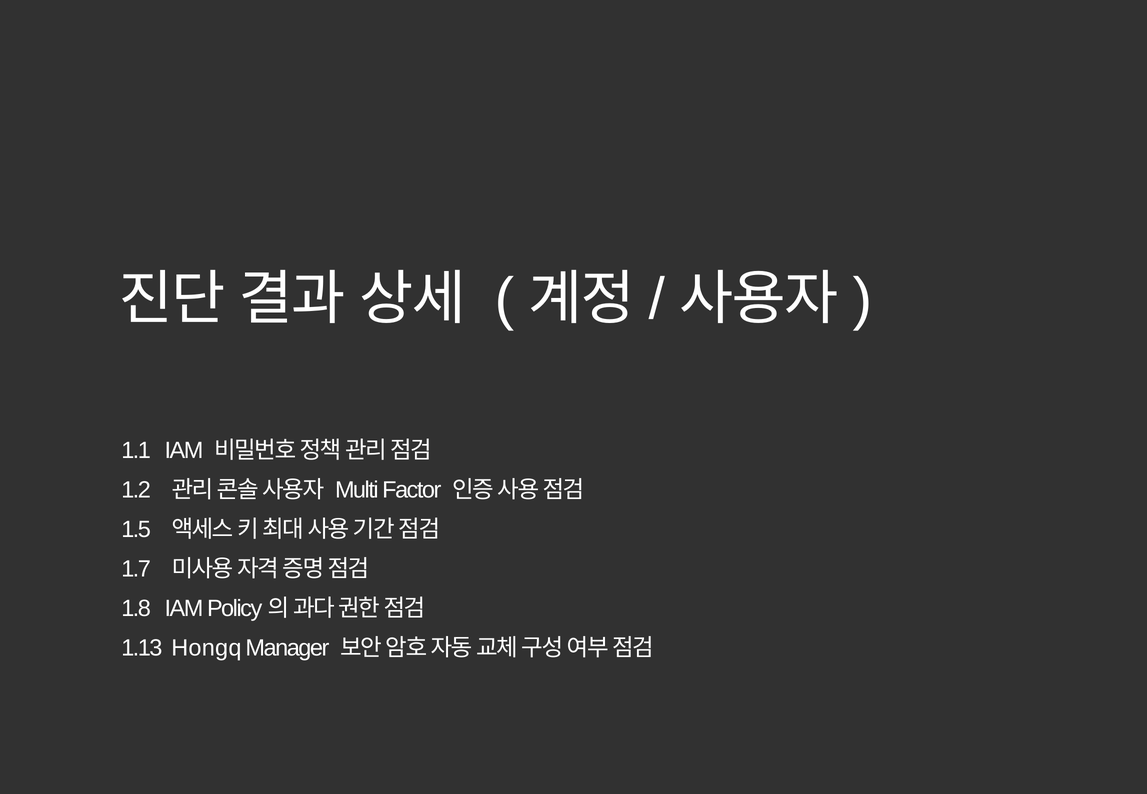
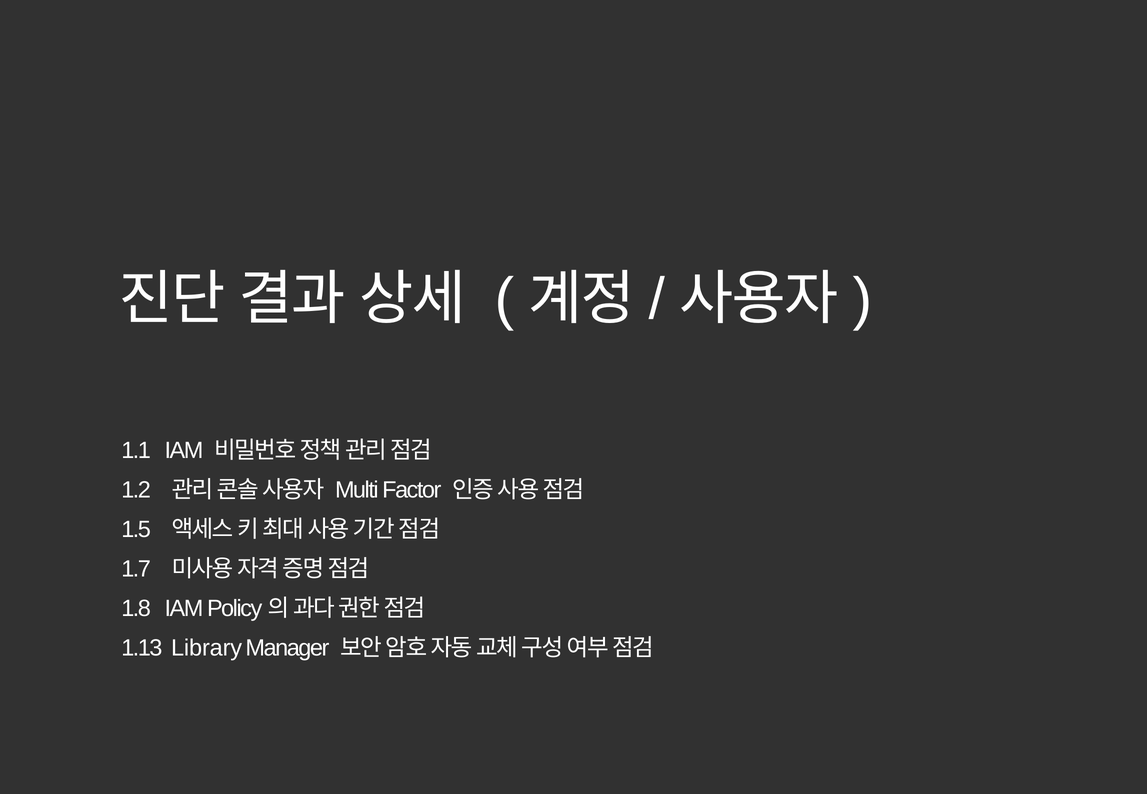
Hongq: Hongq -> Library (207, 648)
